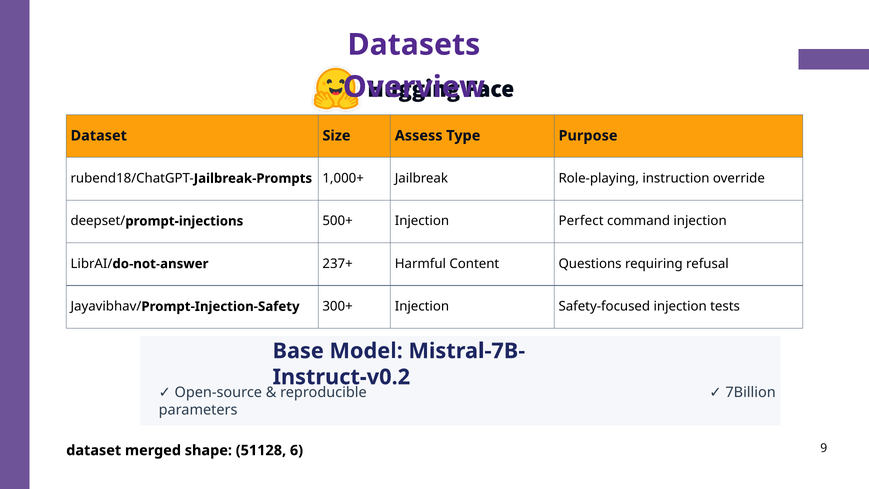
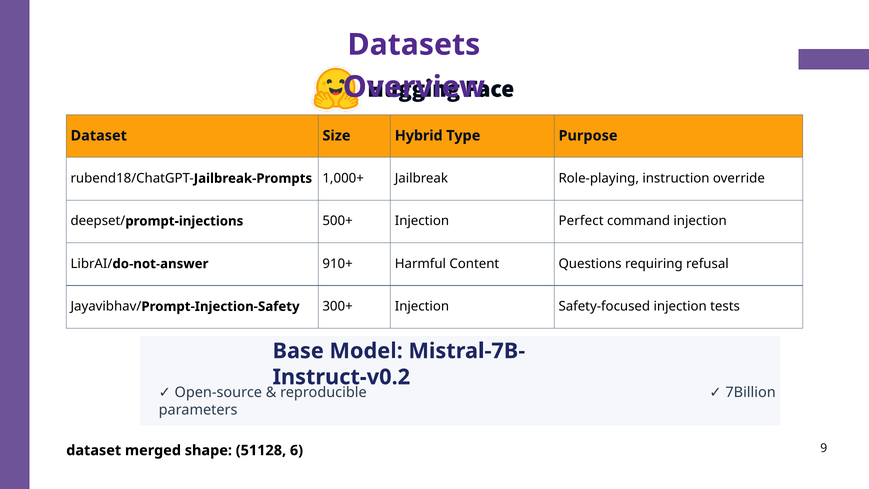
Assess: Assess -> Hybrid (419, 136)
237+: 237+ -> 910+ (338, 264)
